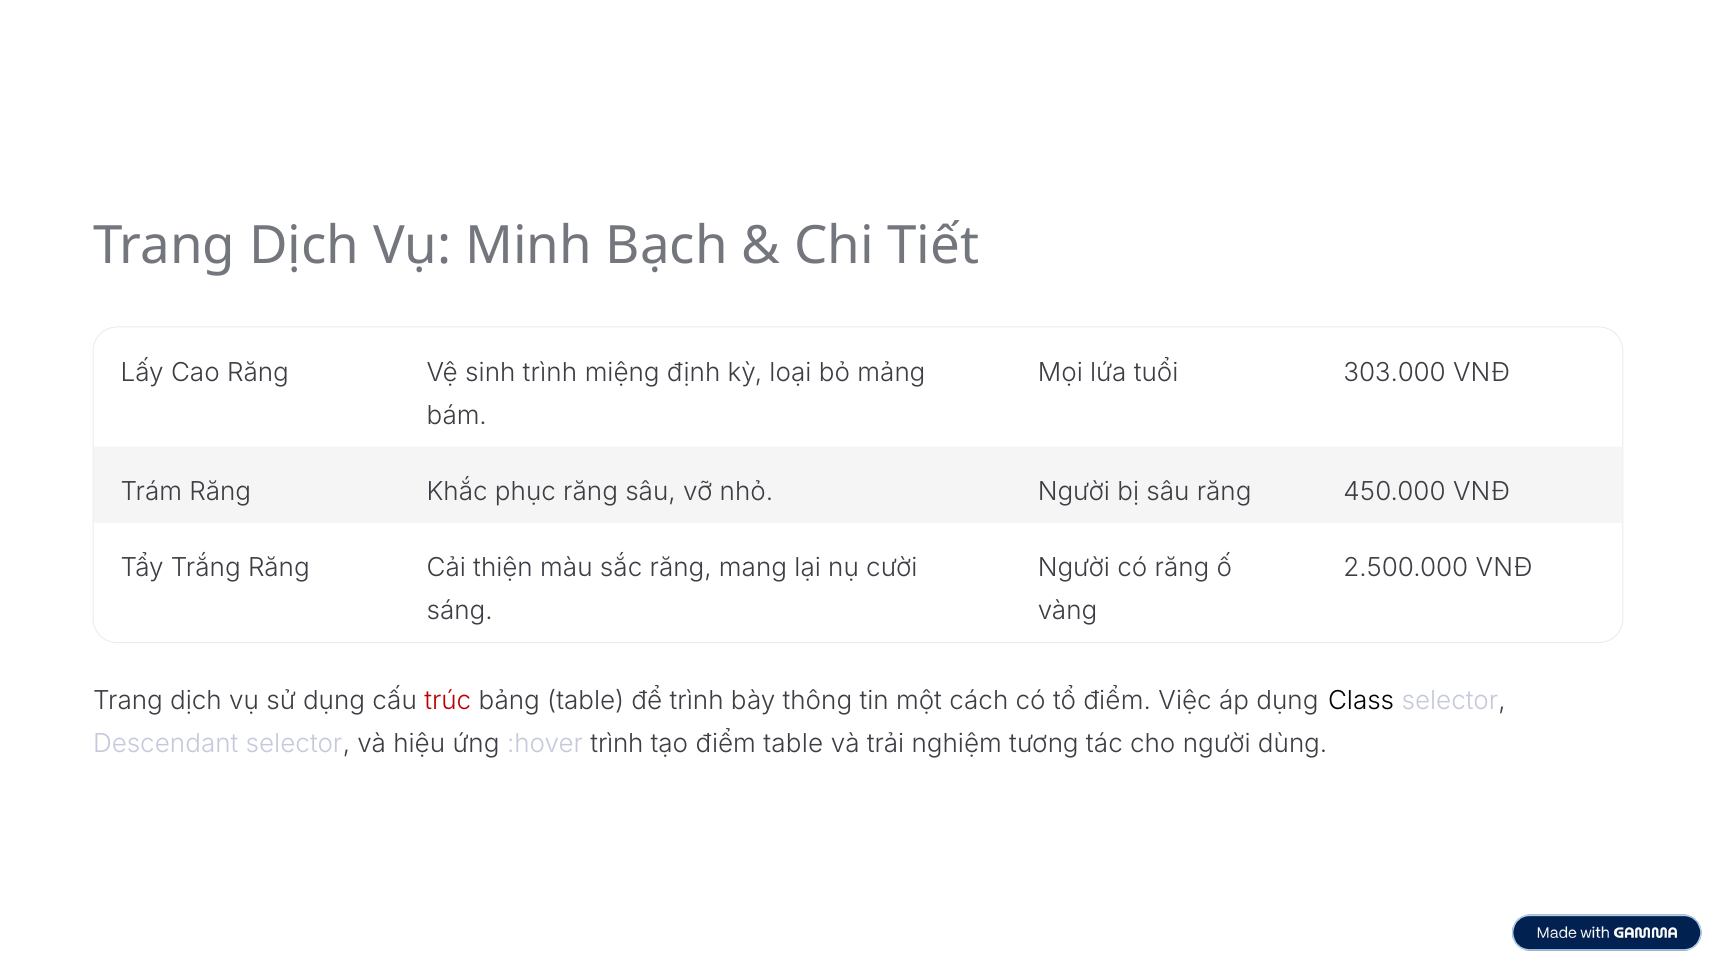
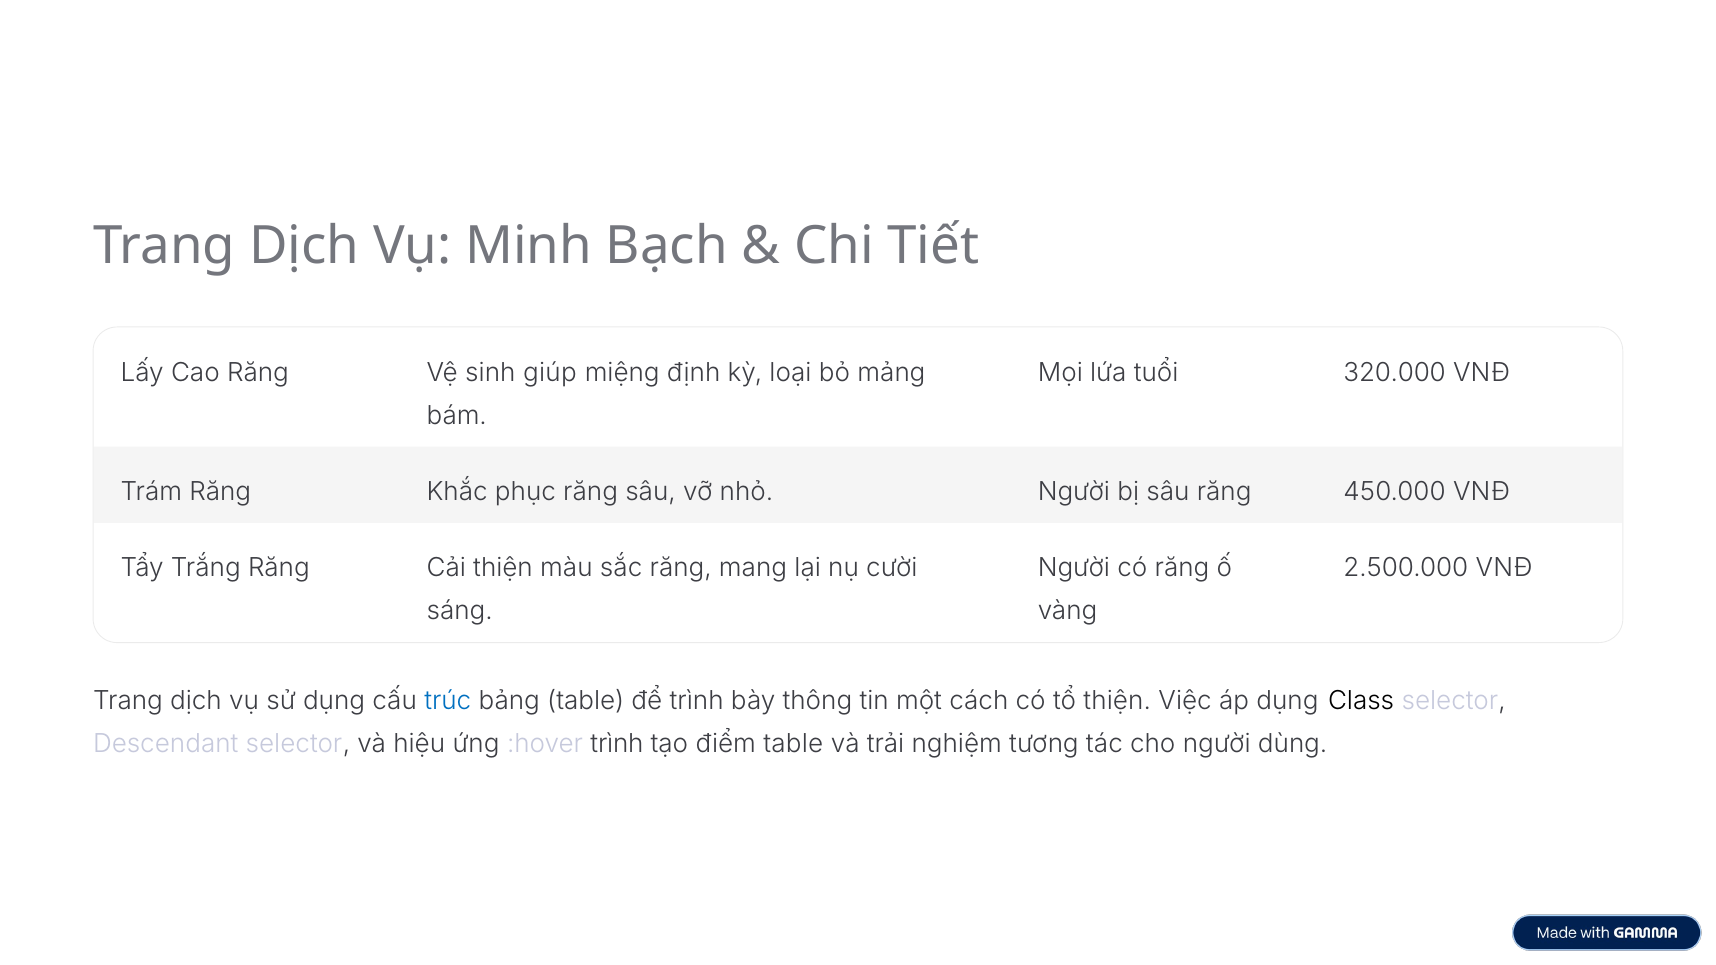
sinh trình: trình -> giúp (550, 373)
303.000: 303.000 -> 320.000 (1395, 373)
trúc colour: red -> blue (448, 701)
tổ điểm: điểm -> thiện (1117, 701)
